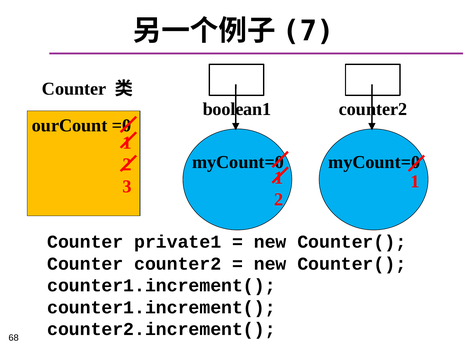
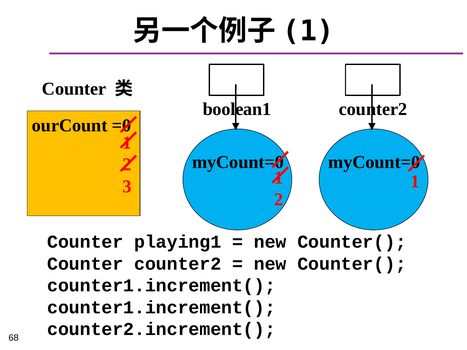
7: 7 -> 1 (308, 31)
private1: private1 -> playing1 (178, 242)
